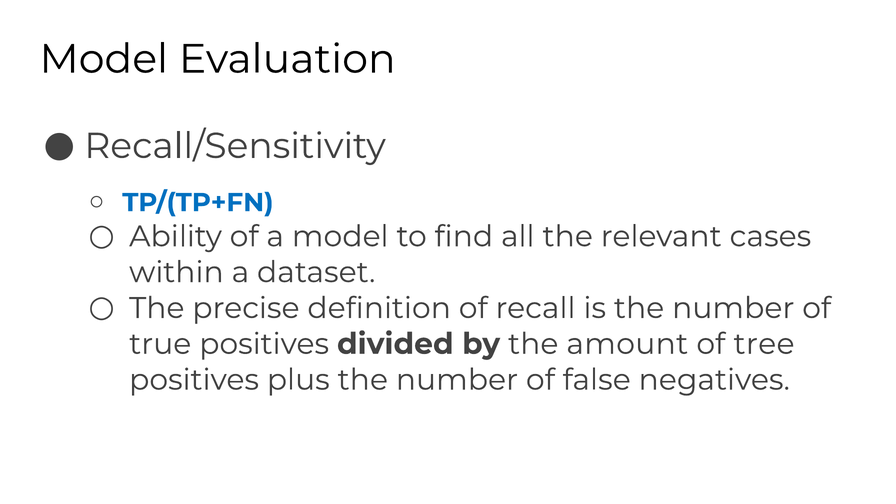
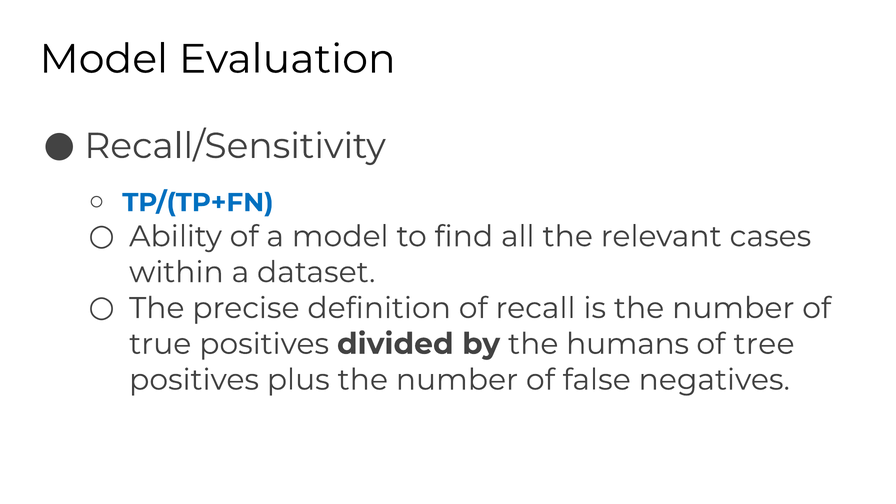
amount: amount -> humans (628, 344)
